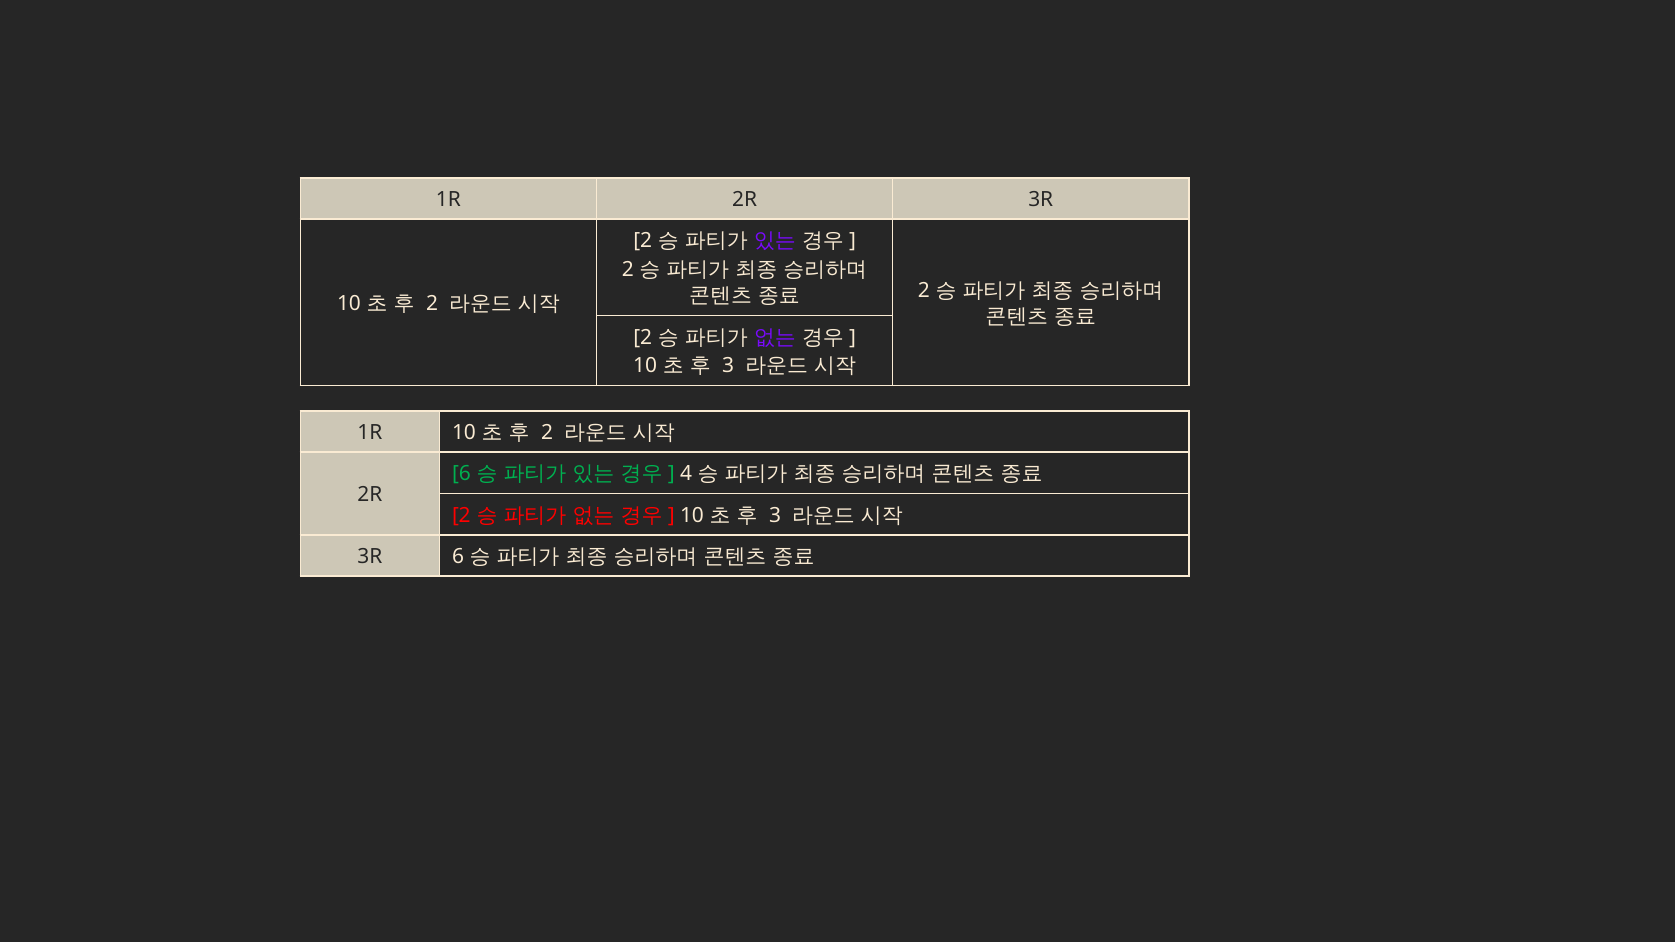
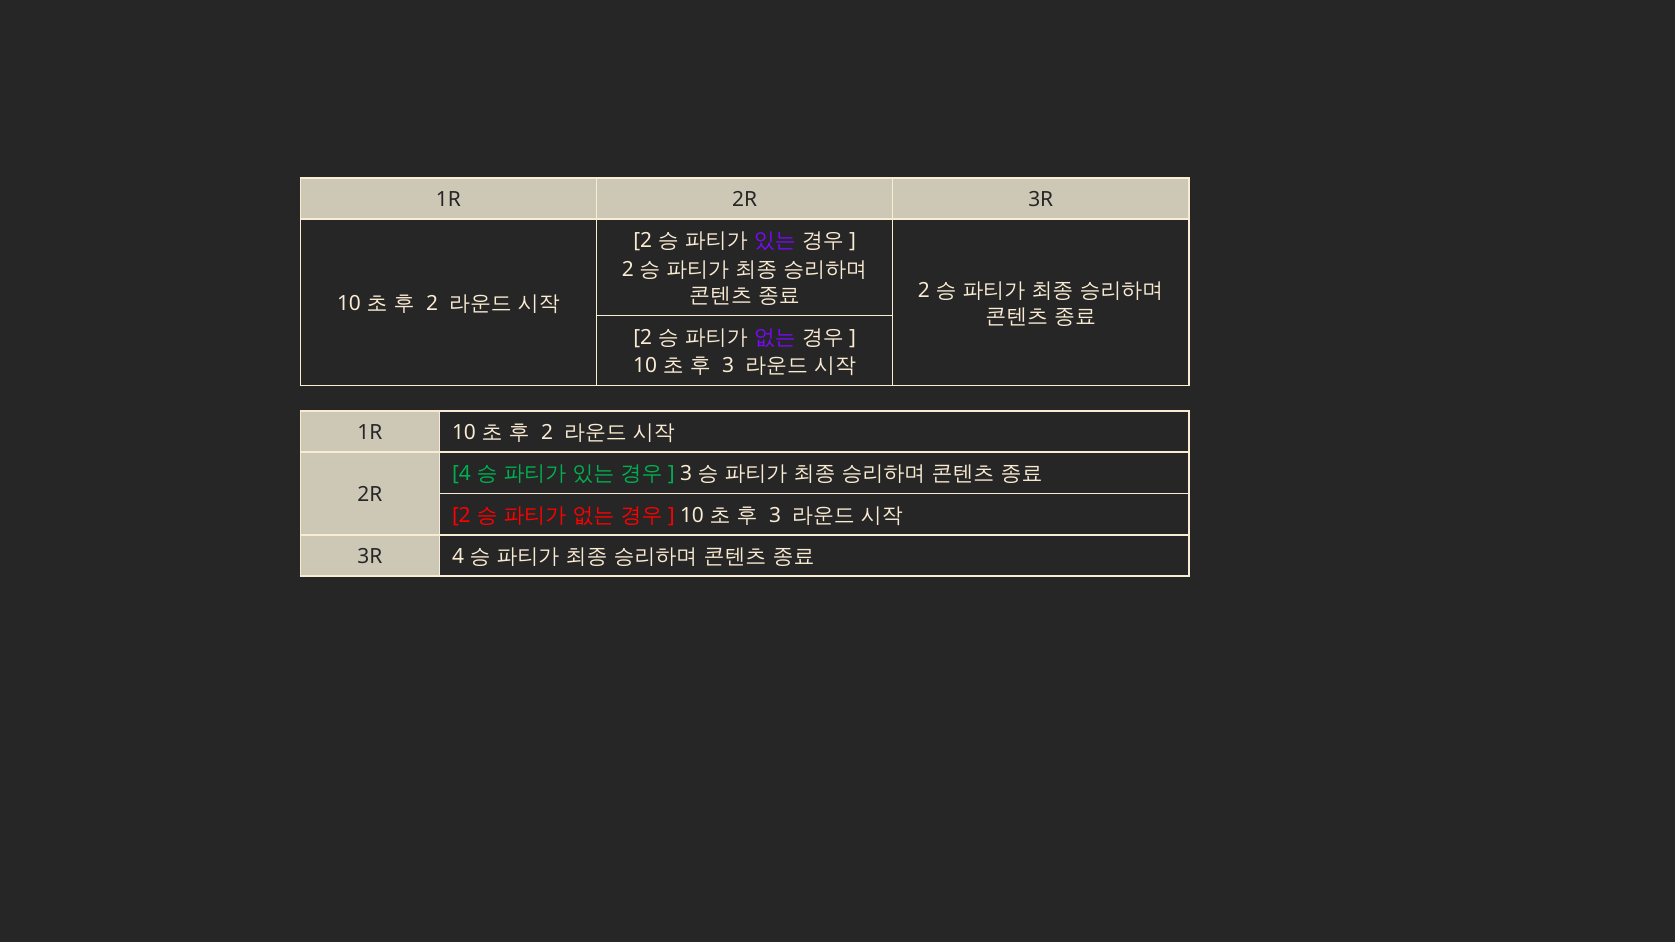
6: 6 -> 4 (461, 474)
4: 4 -> 3 (686, 474)
3R 6: 6 -> 4 (458, 557)
